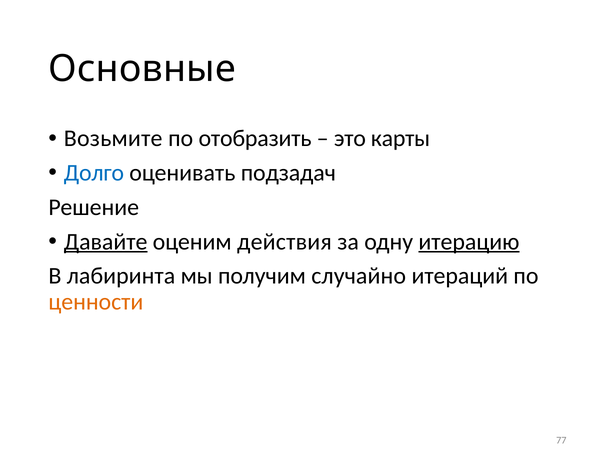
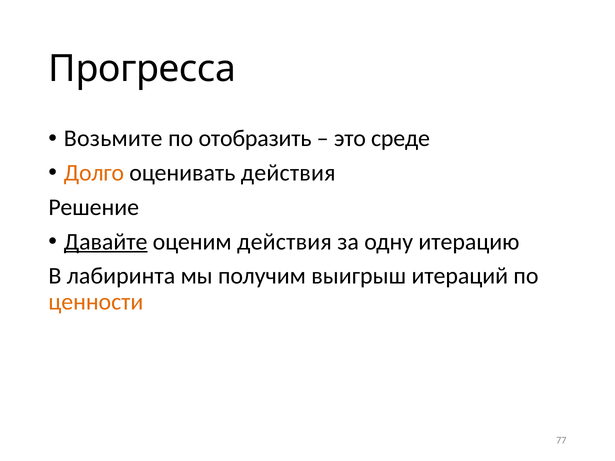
Основные: Основные -> Прогресса (142, 69)
карты: карты -> среде (400, 139)
Долго colour: blue -> orange (94, 173)
оценивать подзадач: подзадач -> действия (288, 173)
итерацию underline: present -> none (469, 242)
случайно: случайно -> выигрыш (359, 276)
